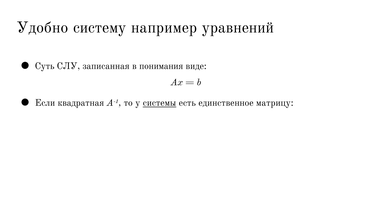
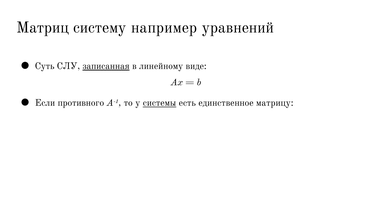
Удобно: Удобно -> Матриц (43, 28)
записанная underline: none -> present (106, 66)
понимания: понимания -> линейному (161, 66)
квадратная: квадратная -> противного (81, 103)
